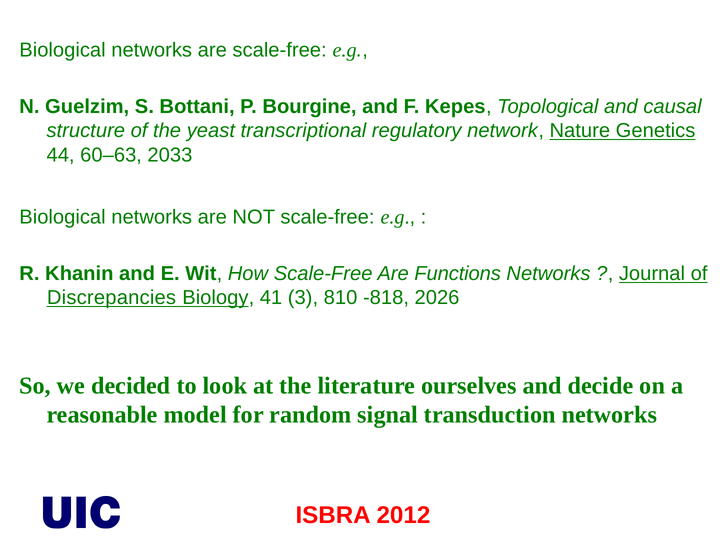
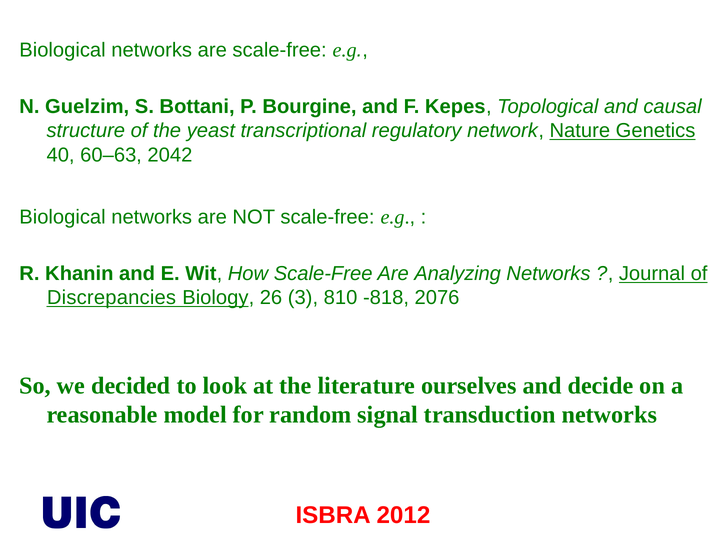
44: 44 -> 40 (61, 155)
2033: 2033 -> 2042 (170, 155)
Functions: Functions -> Analyzing (458, 274)
41: 41 -> 26 (271, 298)
2026: 2026 -> 2076 (437, 298)
